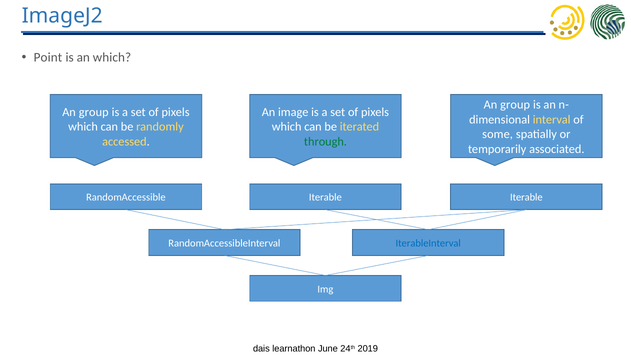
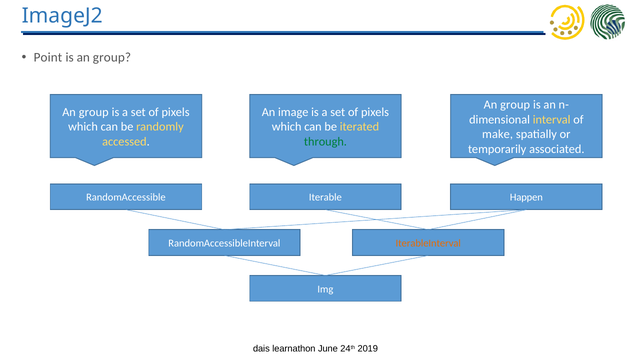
is an which: which -> group (112, 57)
some: some -> make (498, 134)
Iterable Iterable: Iterable -> Happen (526, 197)
IterableInterval colour: blue -> orange (428, 243)
